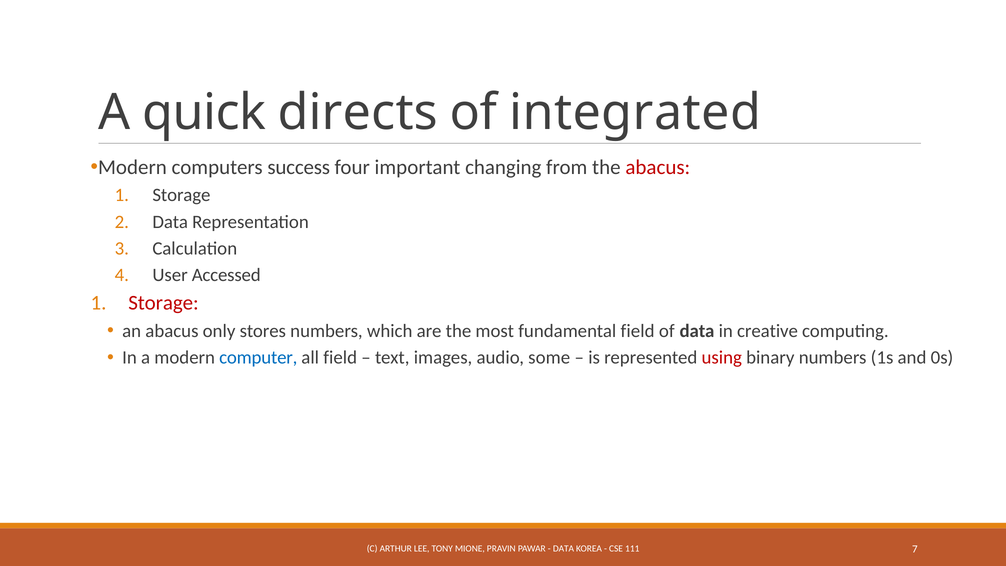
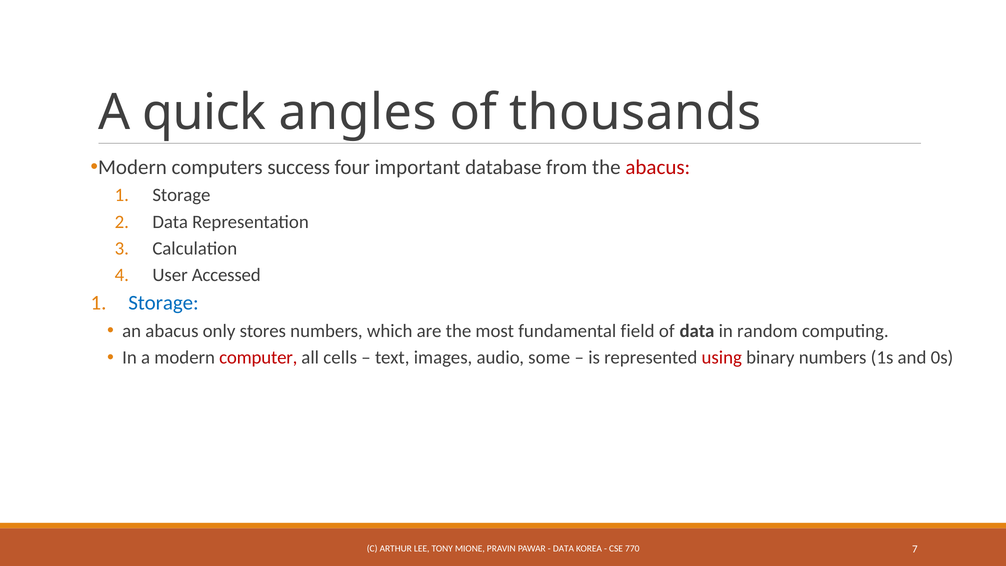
directs: directs -> angles (358, 113)
integrated: integrated -> thousands (635, 113)
changing: changing -> database (503, 167)
Storage colour: red -> blue (163, 303)
creative: creative -> random (767, 331)
computer colour: blue -> red (258, 357)
all field: field -> cells (340, 357)
111: 111 -> 770 (632, 549)
